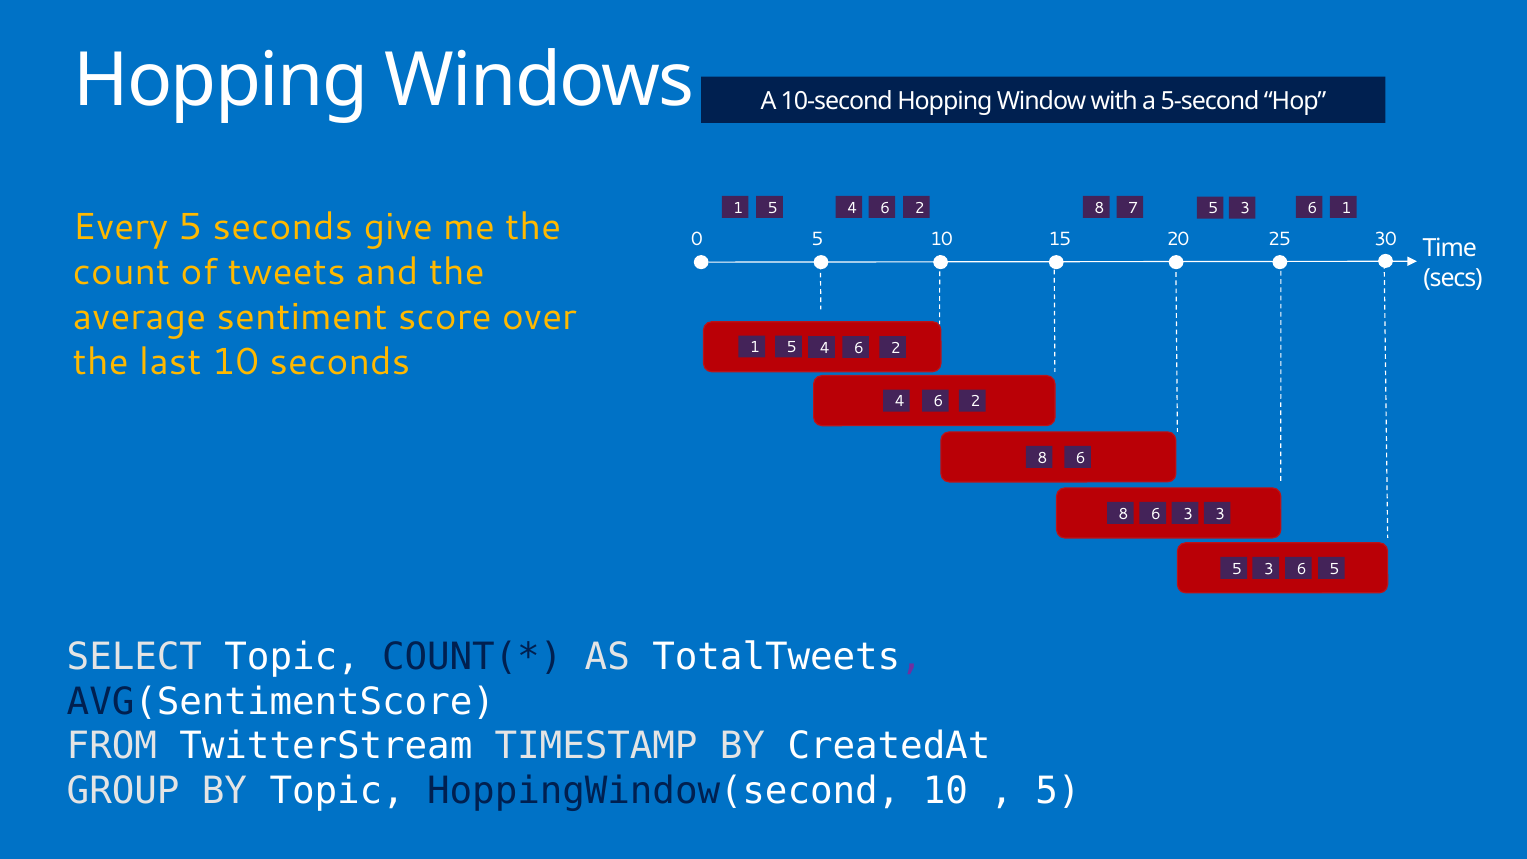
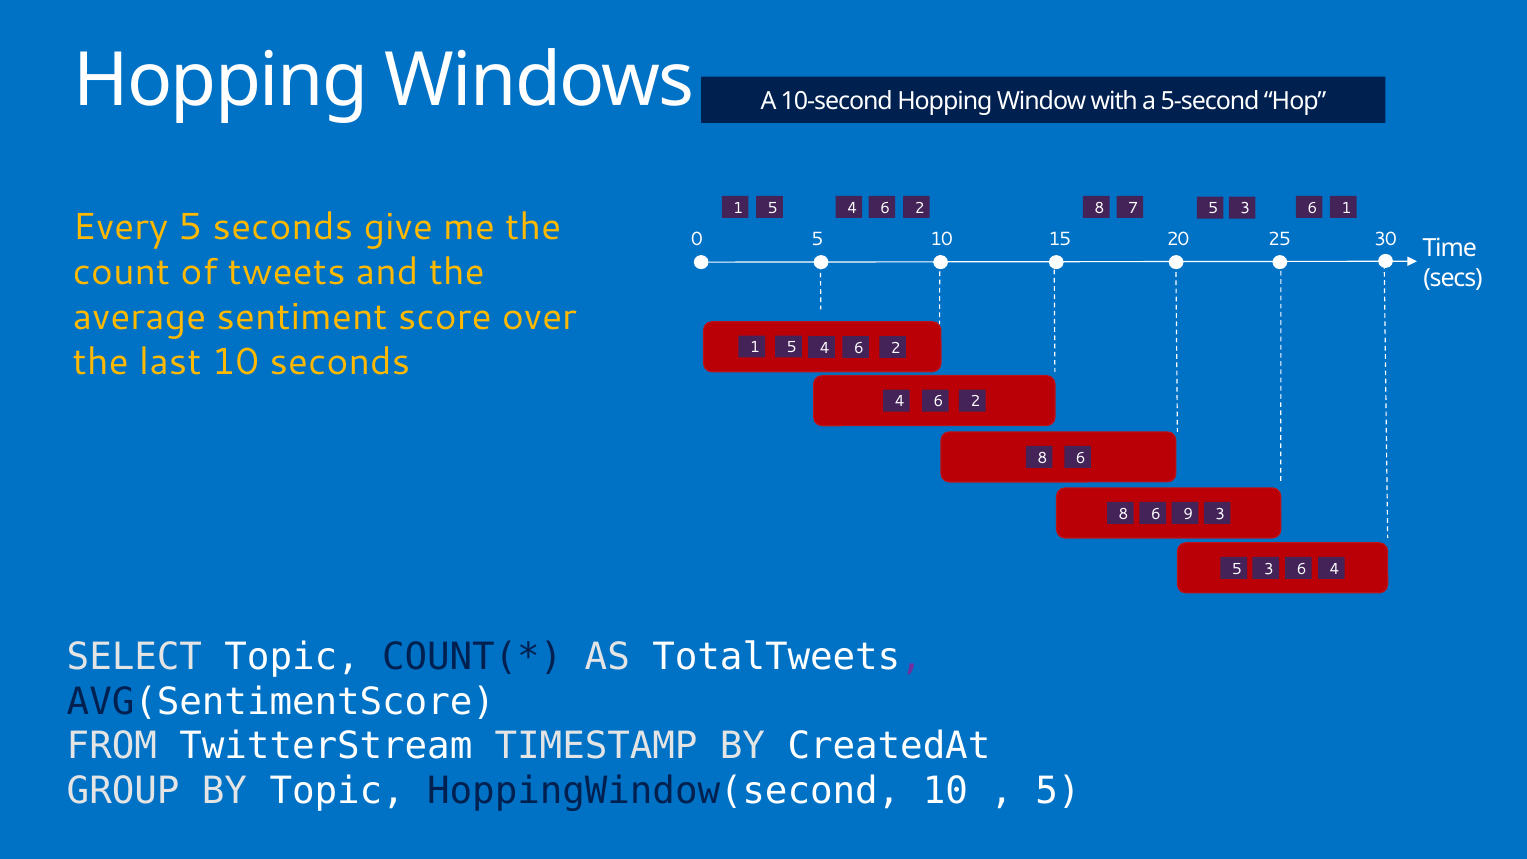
6 3: 3 -> 9 (1188, 514)
3 6 5: 5 -> 4 (1335, 569)
